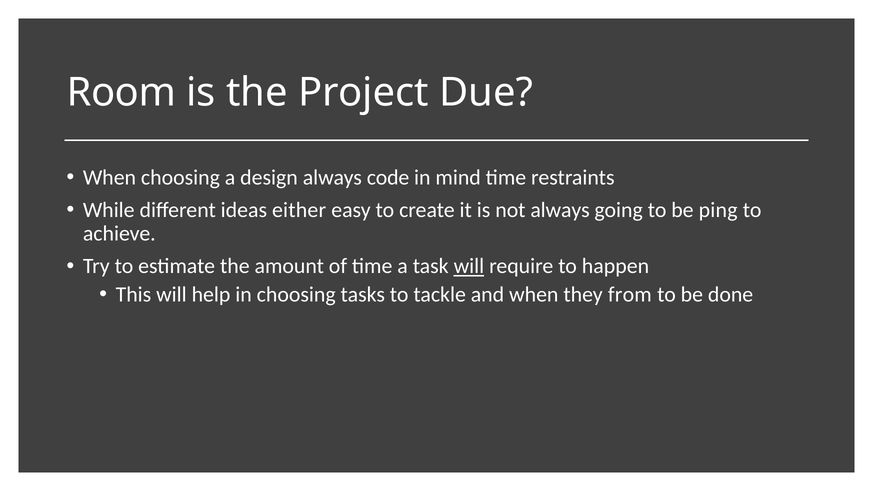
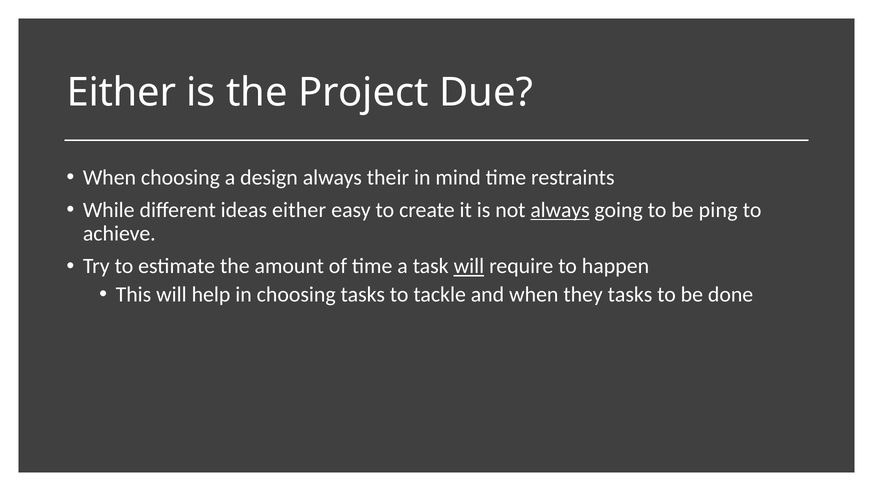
Room: Room -> Either (121, 92)
code: code -> their (388, 177)
always underline: none -> present (560, 210)
they from: from -> tasks (630, 294)
